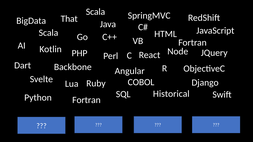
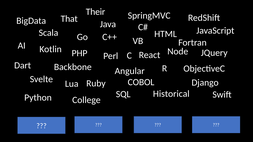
Scala: Scala -> Their (95, 12)
Fortran: Fortran -> College (86, 100)
